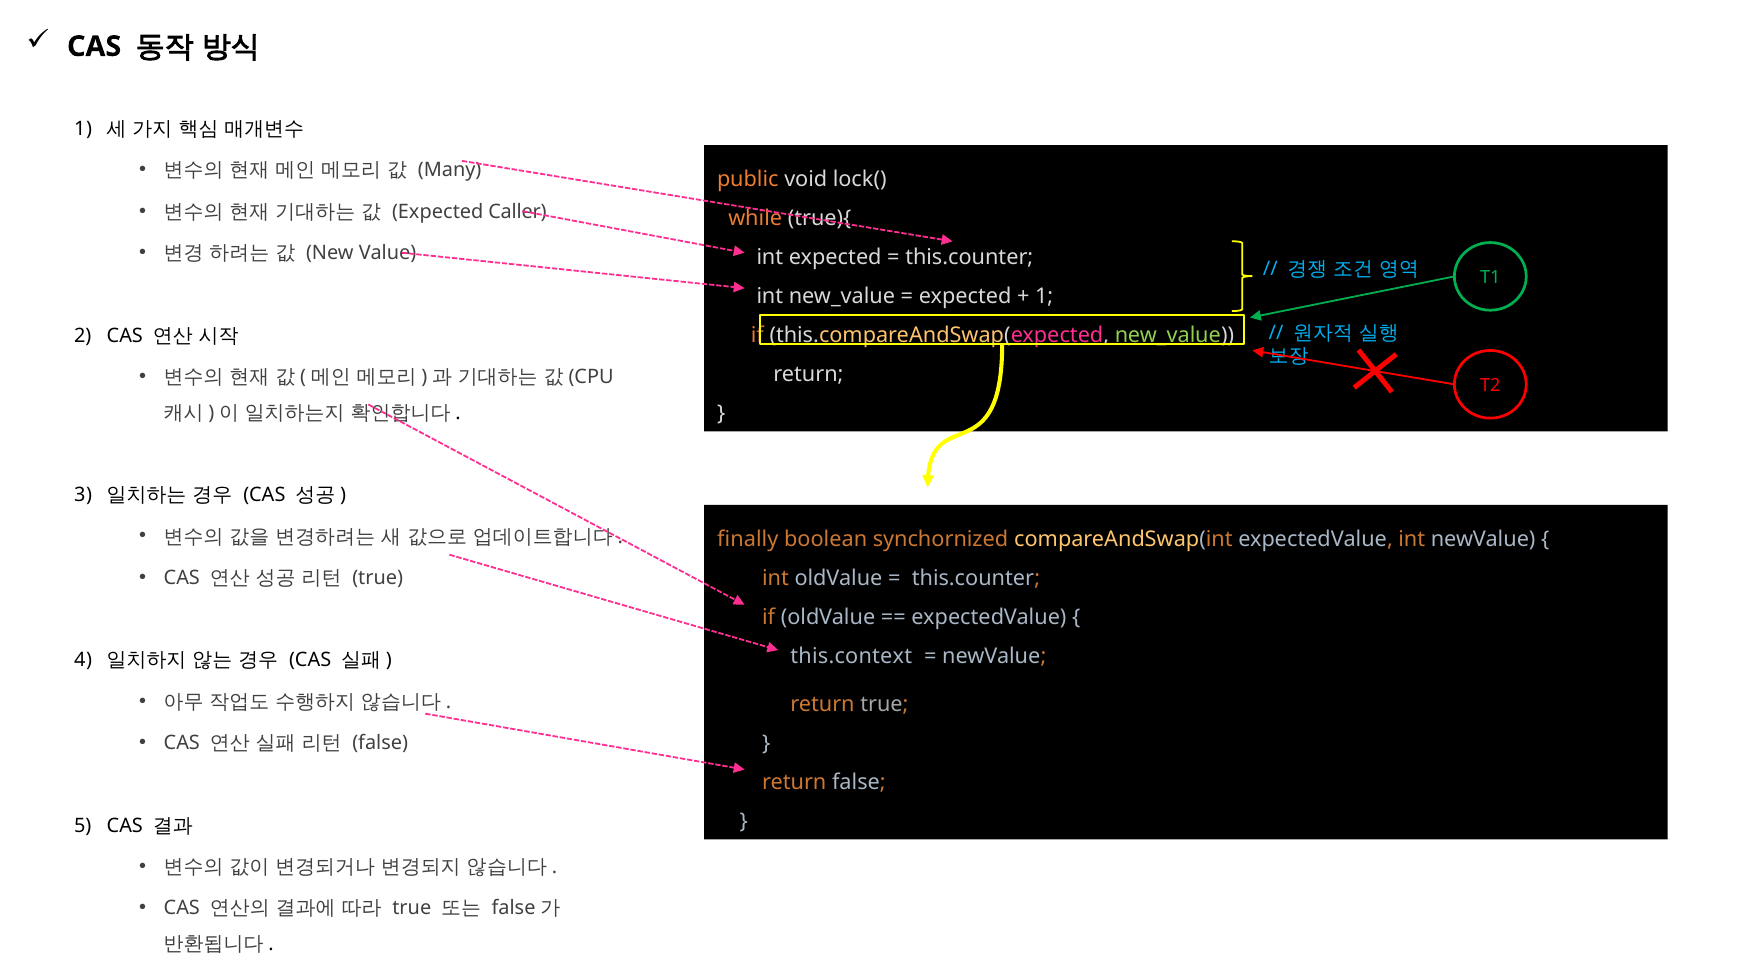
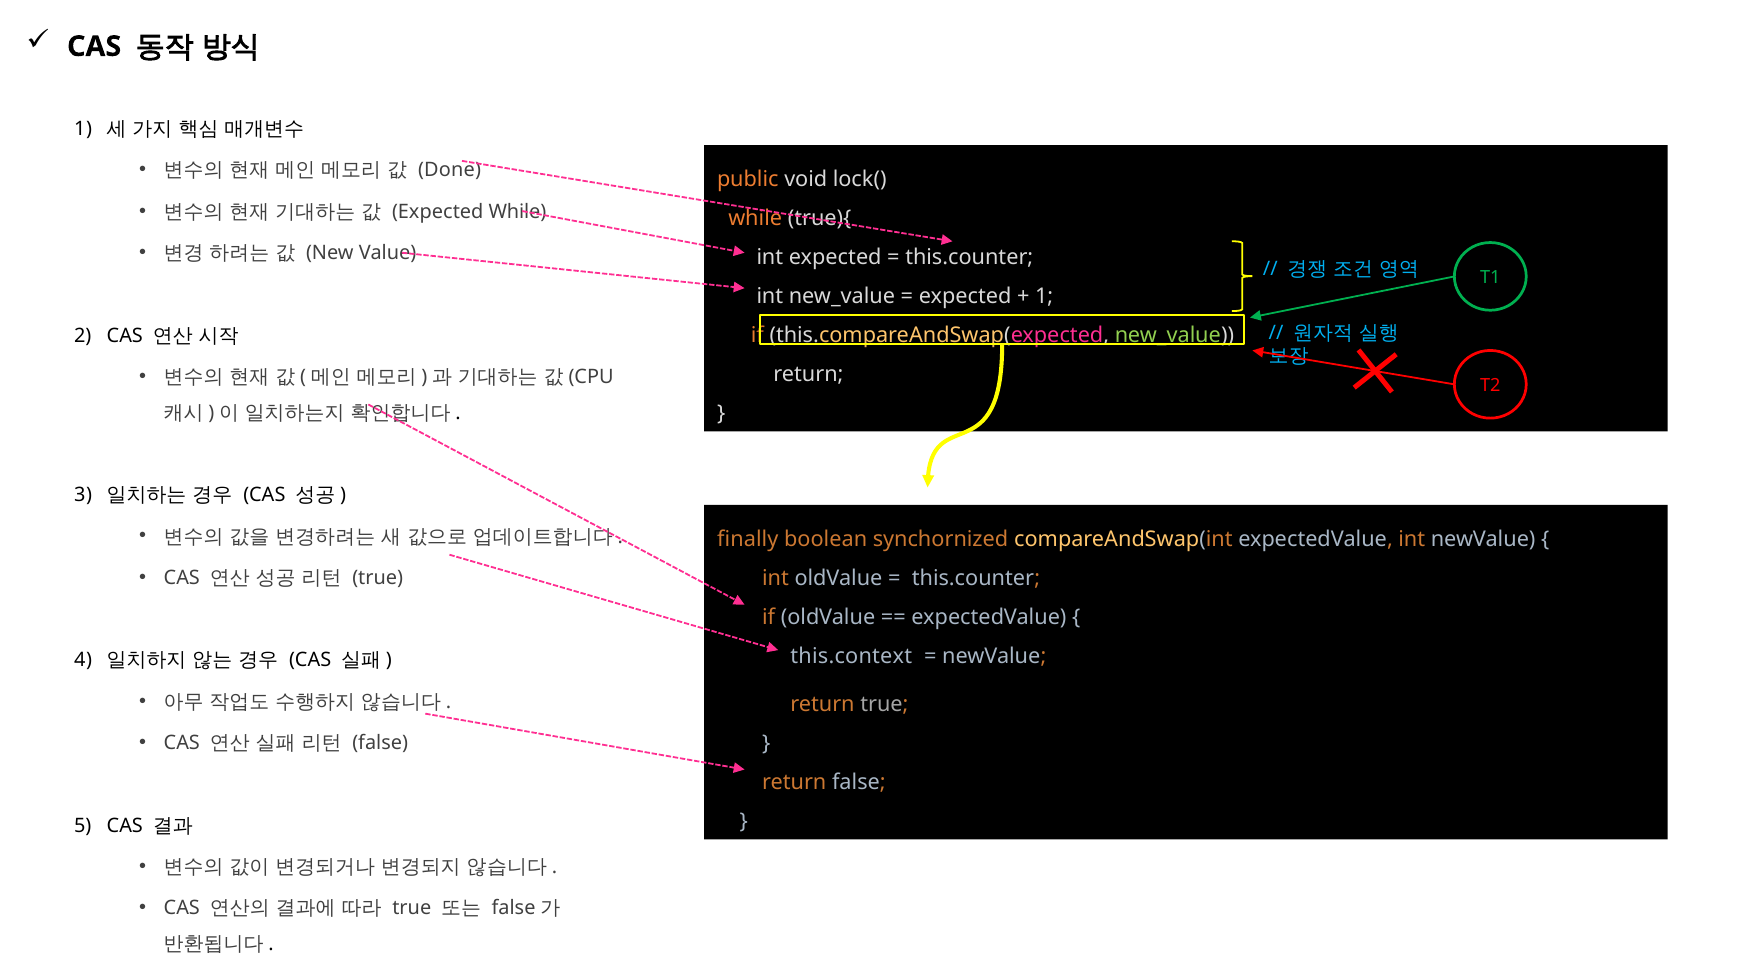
Many: Many -> Done (450, 170)
Expected Caller: Caller -> While (517, 212)
